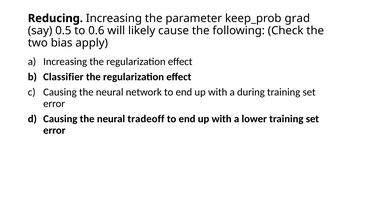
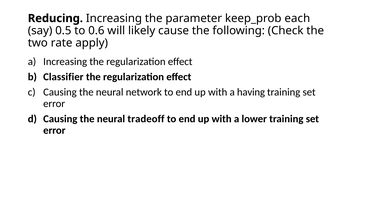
grad: grad -> each (297, 18)
bias: bias -> rate (62, 43)
during: during -> having (251, 92)
